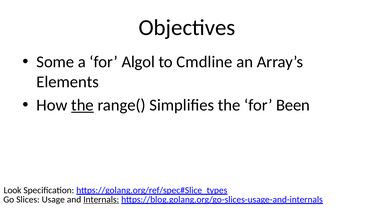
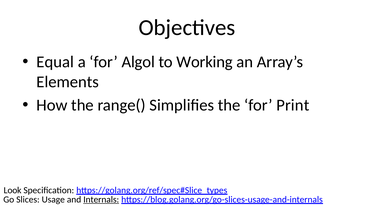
Some: Some -> Equal (55, 62)
Cmdline: Cmdline -> Working (205, 62)
the underline: present -> none (82, 105)
Been: Been -> Print (293, 105)
